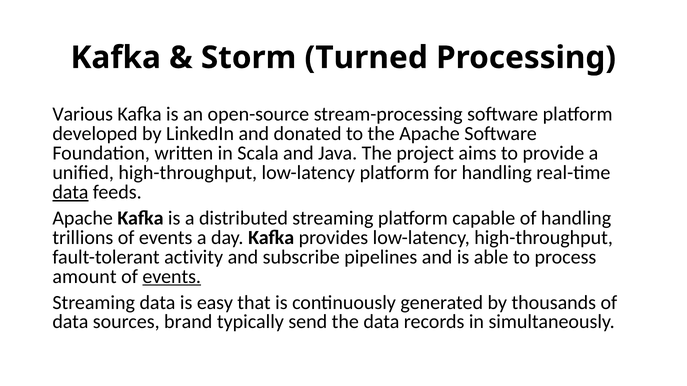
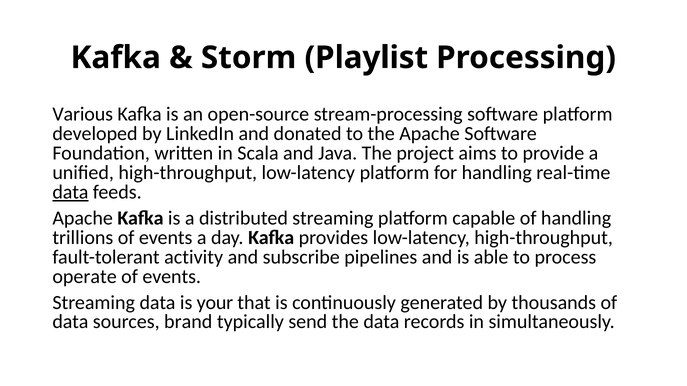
Turned: Turned -> Playlist (366, 58)
amount: amount -> operate (85, 277)
events underline: present -> none (172, 277)
easy: easy -> your (215, 303)
